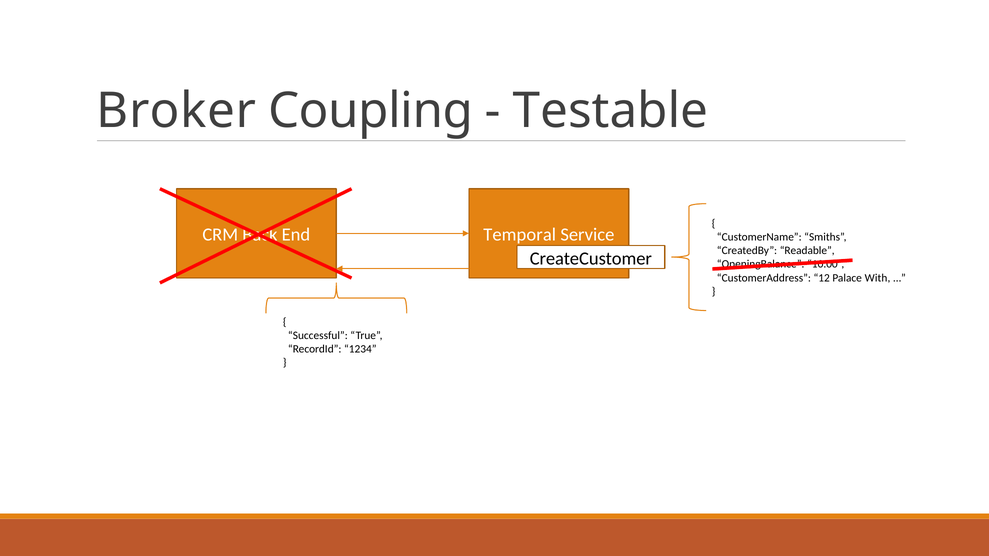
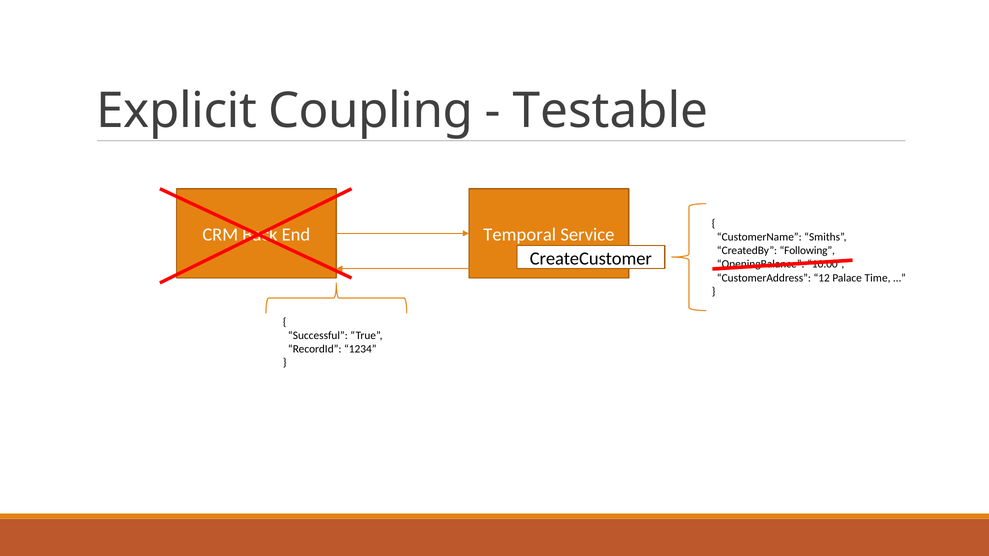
Broker: Broker -> Explicit (177, 111)
Readable: Readable -> Following (807, 251)
With: With -> Time (878, 278)
